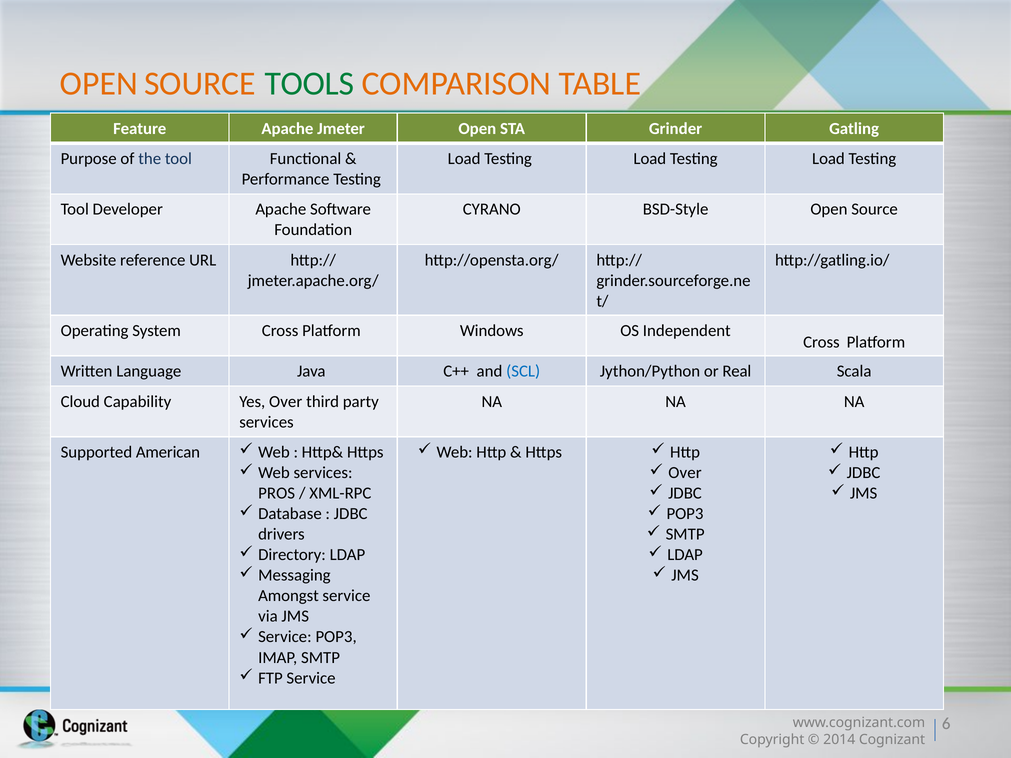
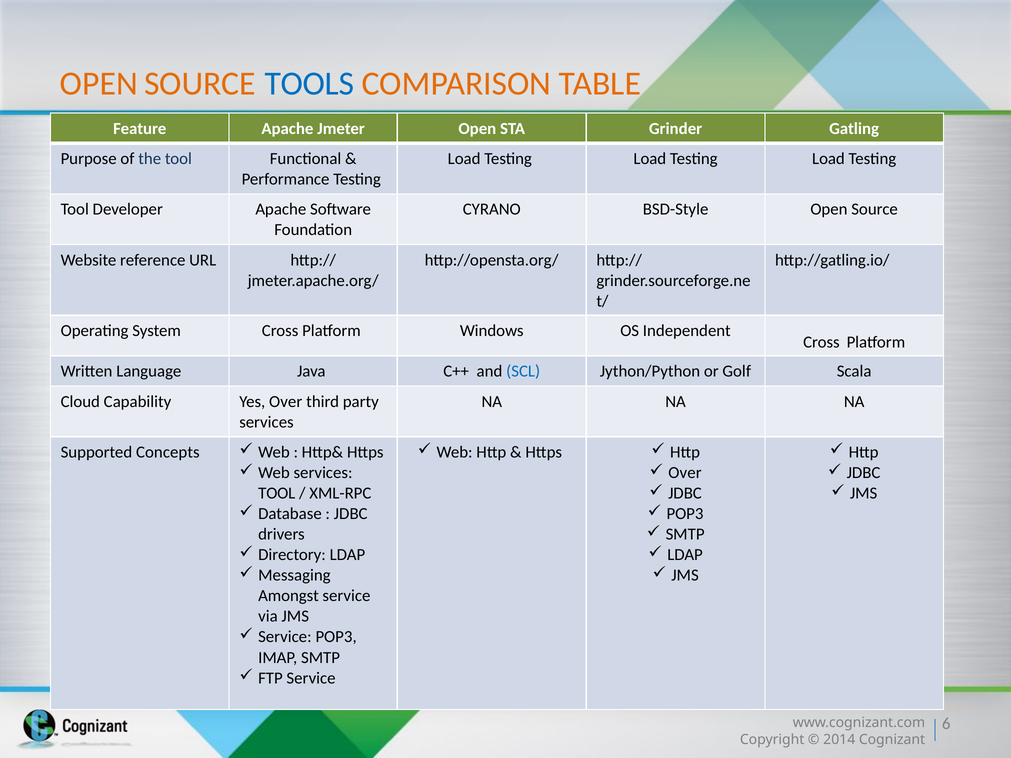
TOOLS colour: green -> blue (309, 83)
Real: Real -> Golf (737, 371)
American: American -> Concepts (168, 452)
PROS: PROS -> TOOL (277, 493)
